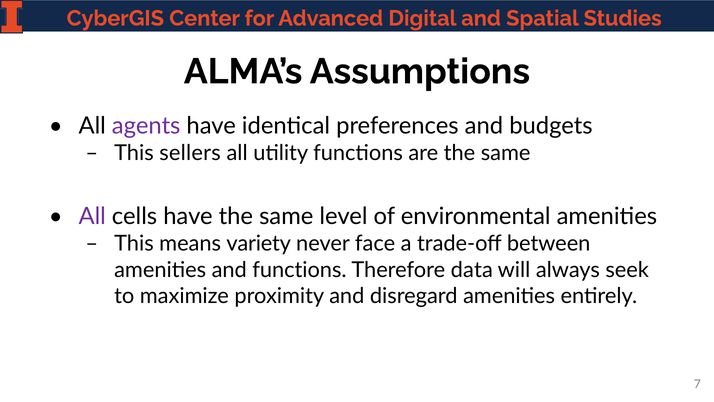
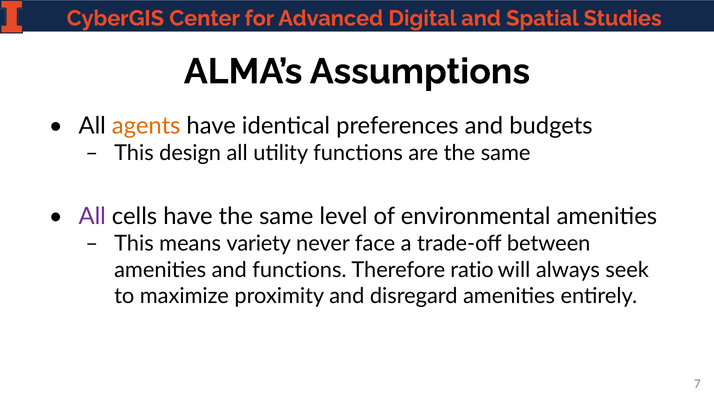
agents colour: purple -> orange (146, 126)
sellers: sellers -> design (190, 153)
data: data -> ratio (472, 270)
